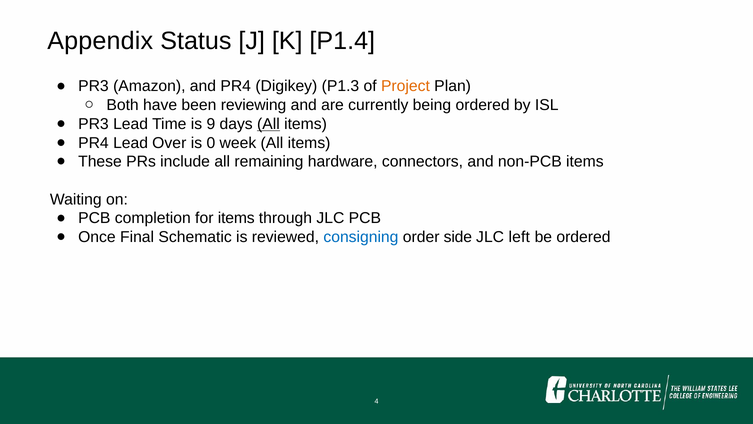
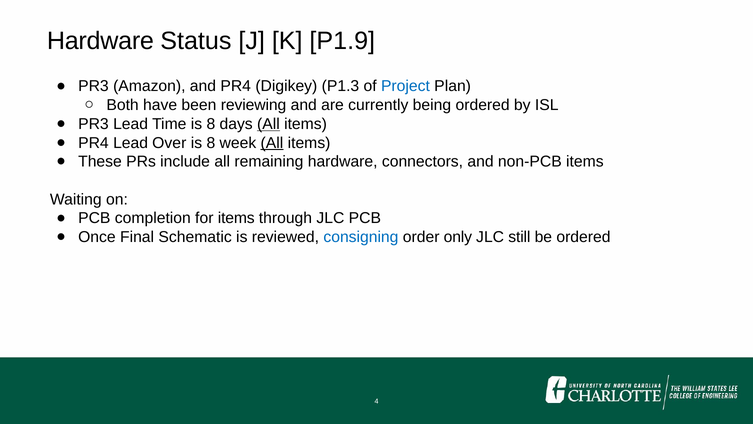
Appendix: Appendix -> Hardware (100, 41)
P1.4: P1.4 -> P1.9 (342, 41)
Project colour: orange -> blue (405, 86)
Time is 9: 9 -> 8 (211, 124)
0: 0 -> 8 (211, 143)
All underline: none -> present (272, 143)
side: side -> only (458, 237)
left: left -> still (519, 237)
